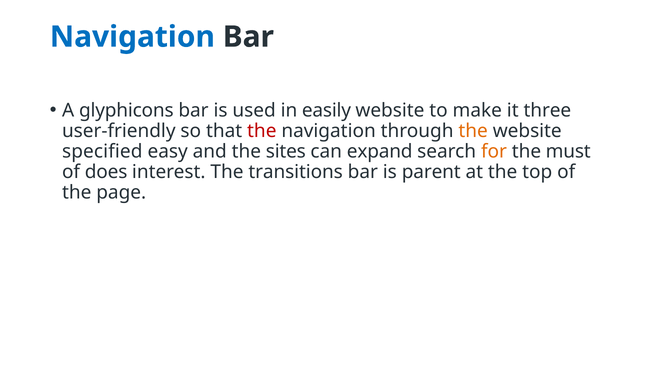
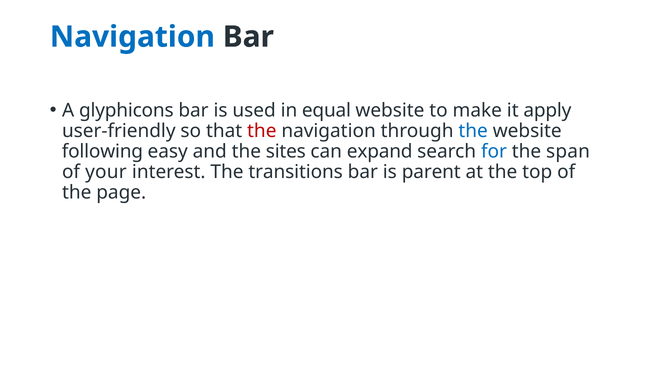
easily: easily -> equal (326, 110)
three: three -> apply (547, 110)
the colour: orange -> blue (473, 131)
specified: specified -> following (102, 152)
for colour: orange -> blue (494, 152)
must: must -> span (568, 152)
does: does -> your (106, 172)
